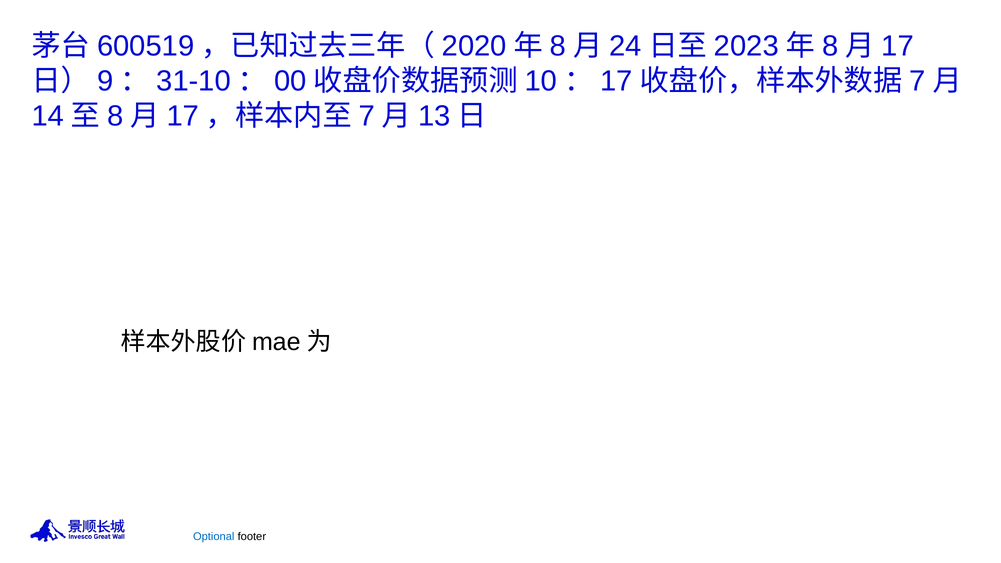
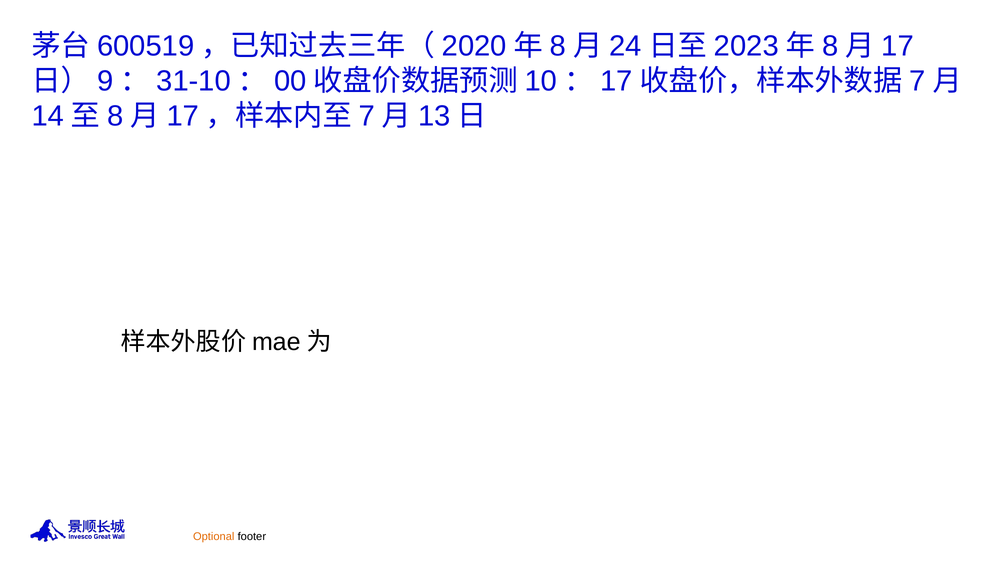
Optional colour: blue -> orange (214, 537)
